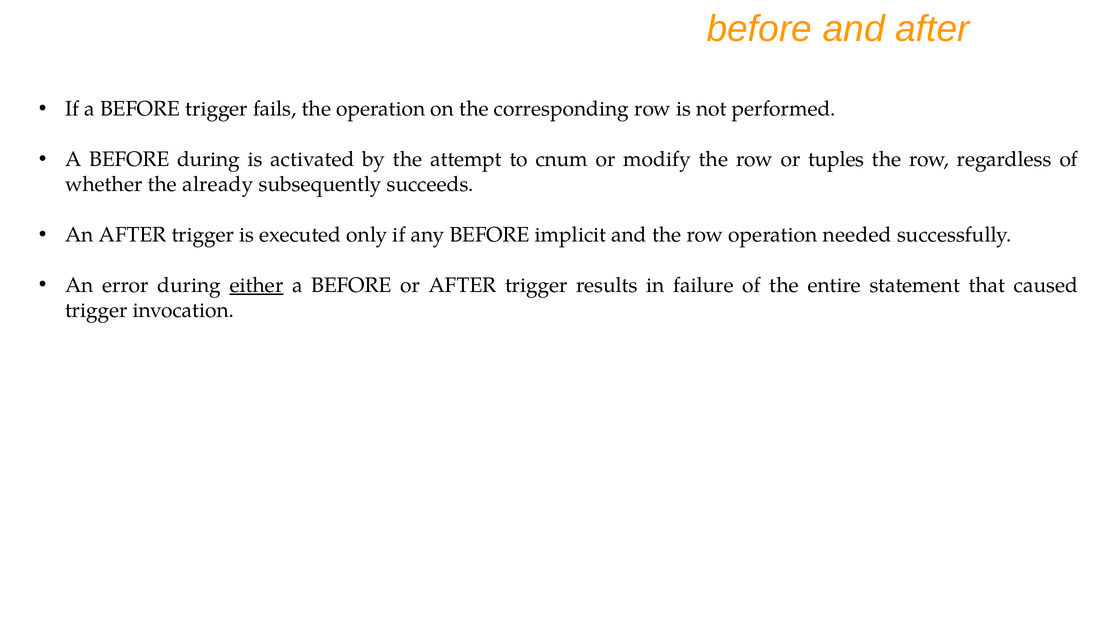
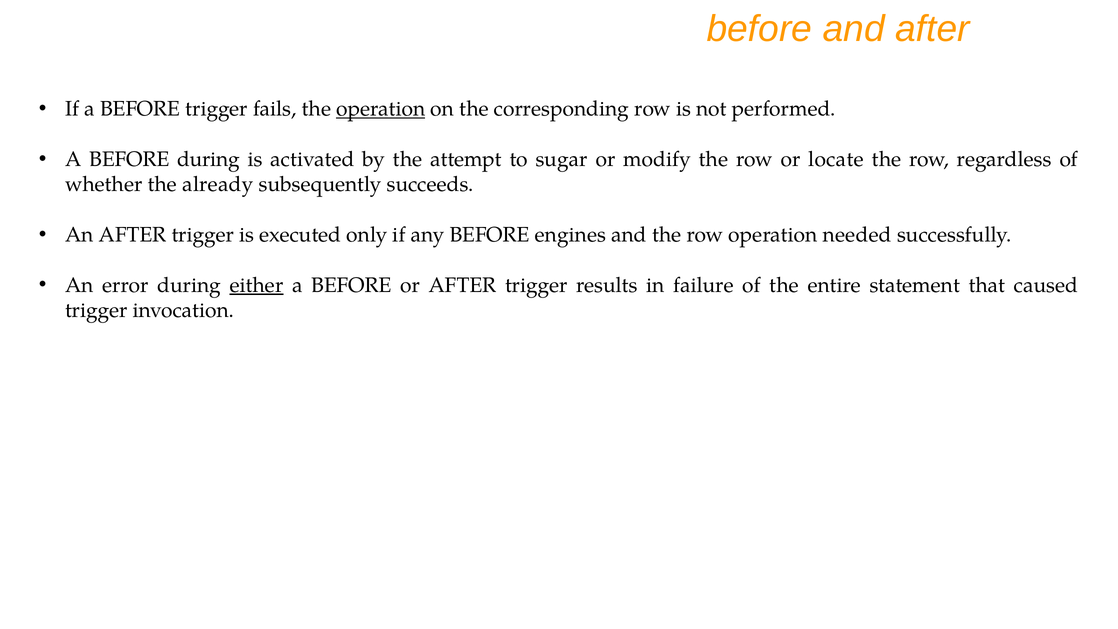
operation underline: none -> present (381, 109)
cnum: cnum -> sugar (562, 159)
tuples: tuples -> locate (836, 159)
implicit: implicit -> engines (570, 235)
